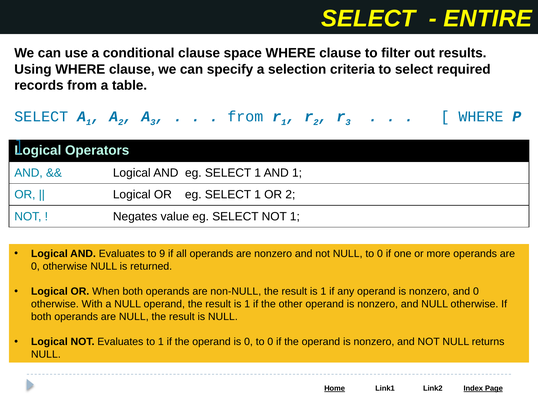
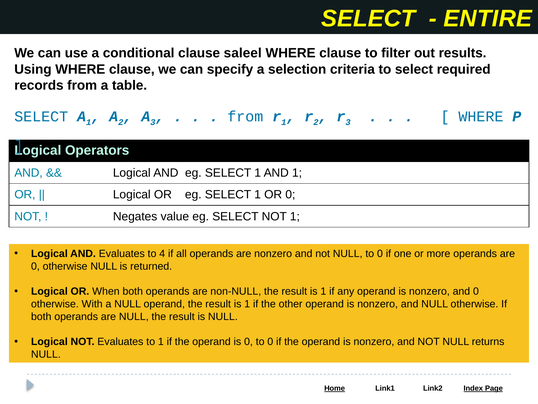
space: space -> saleel (243, 53)
OR 2: 2 -> 0 (290, 194)
9: 9 -> 4 (162, 253)
